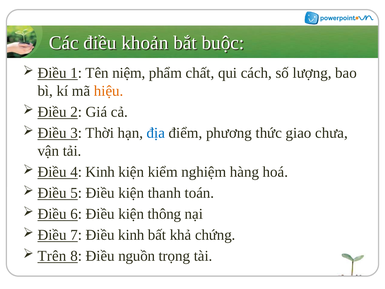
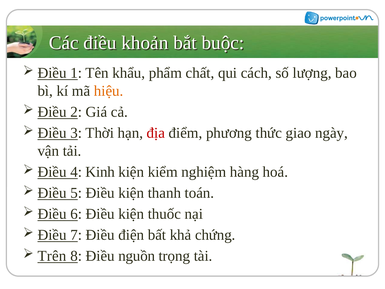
niệm: niệm -> khẩu (129, 73)
địa colour: blue -> red (156, 133)
chưa: chưa -> ngày (332, 133)
thông: thông -> thuốc (164, 214)
Điều kinh: kinh -> điện (131, 235)
